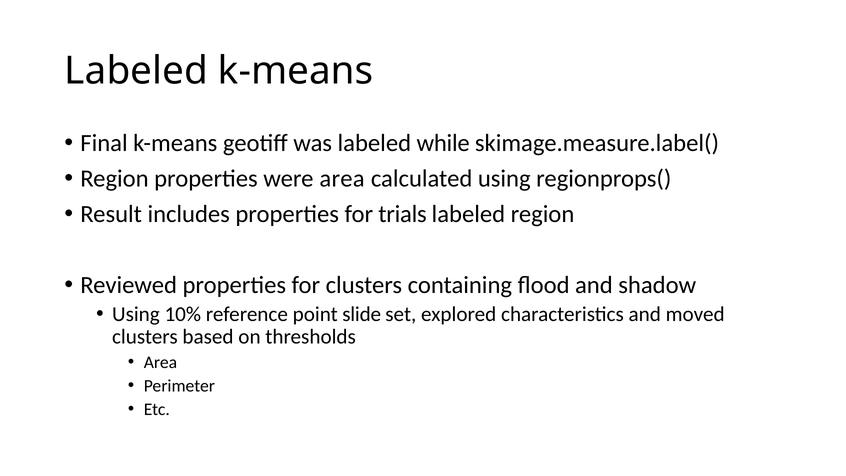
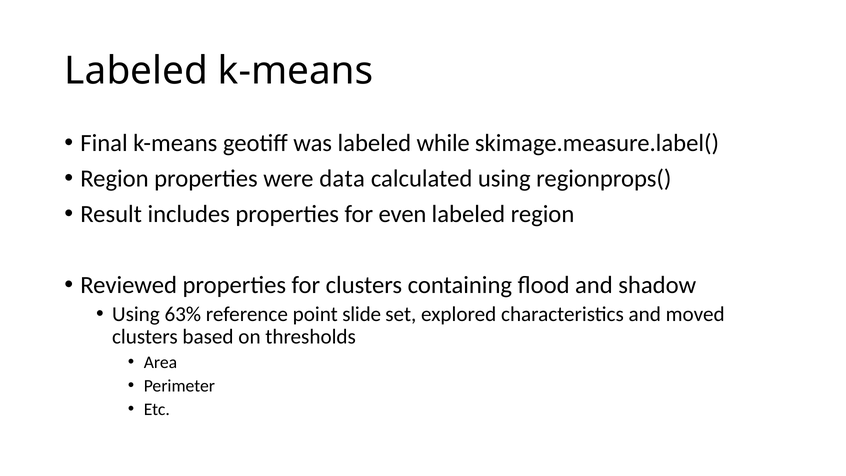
were area: area -> data (342, 179)
trials: trials -> even (402, 214)
10%: 10% -> 63% (183, 314)
